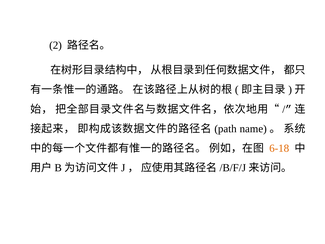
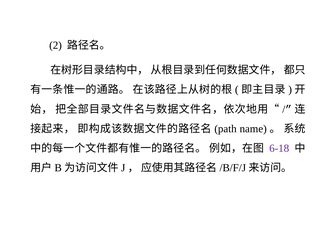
6-18 colour: orange -> purple (279, 148)
